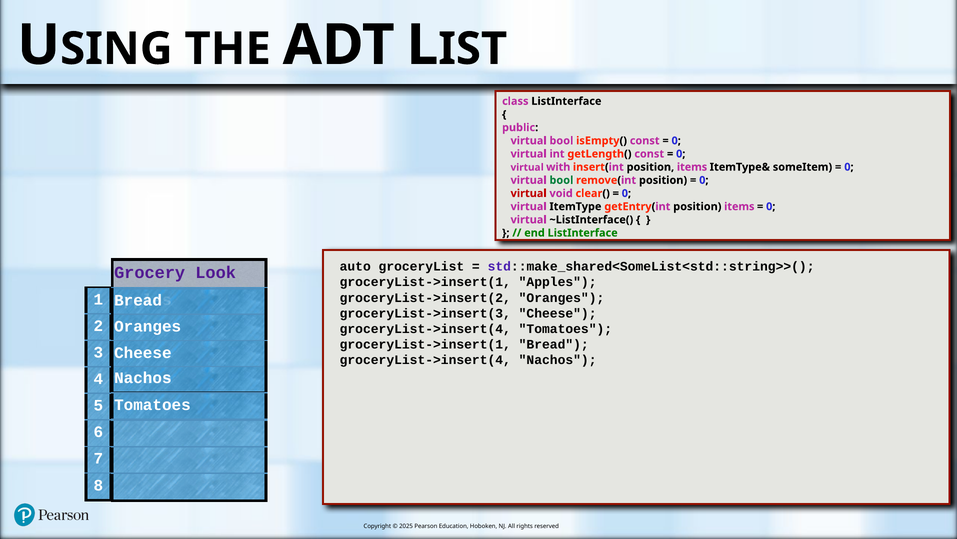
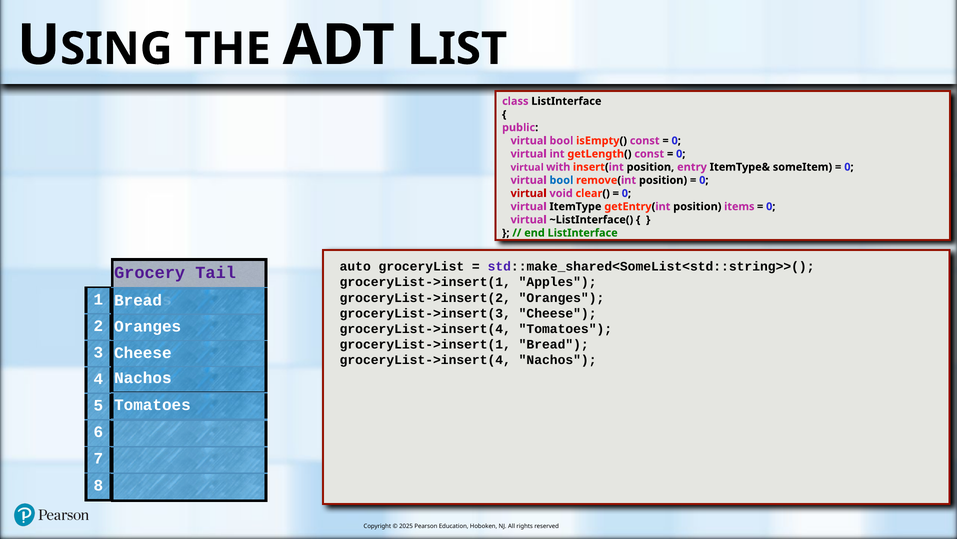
insert(int position items: items -> entry (692, 167)
bool colour: green -> blue (561, 180)
Look: Look -> Tail (216, 272)
